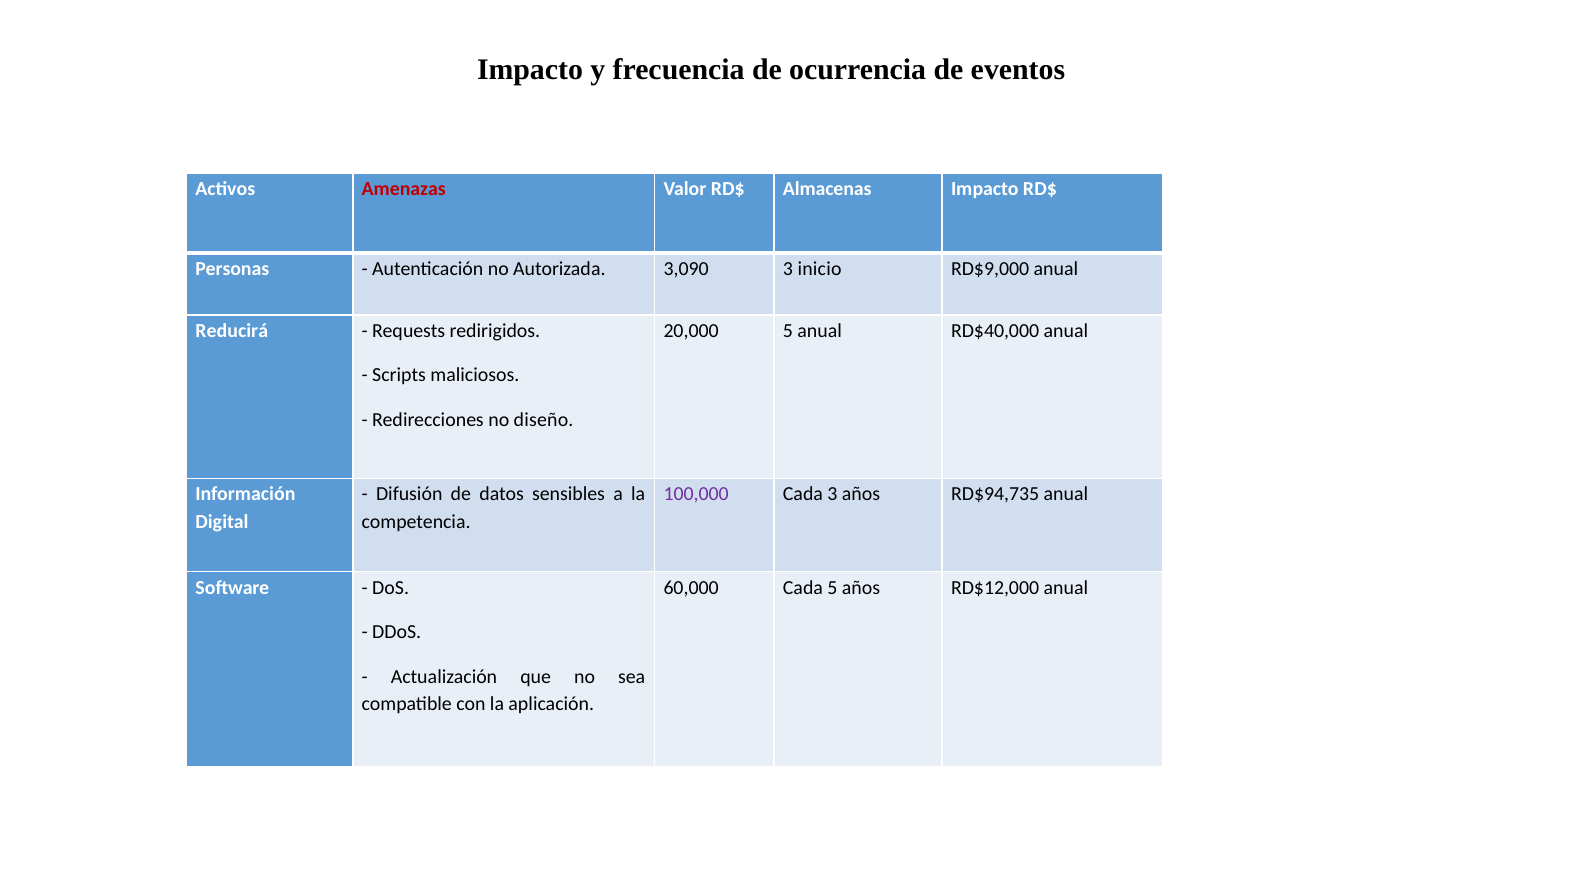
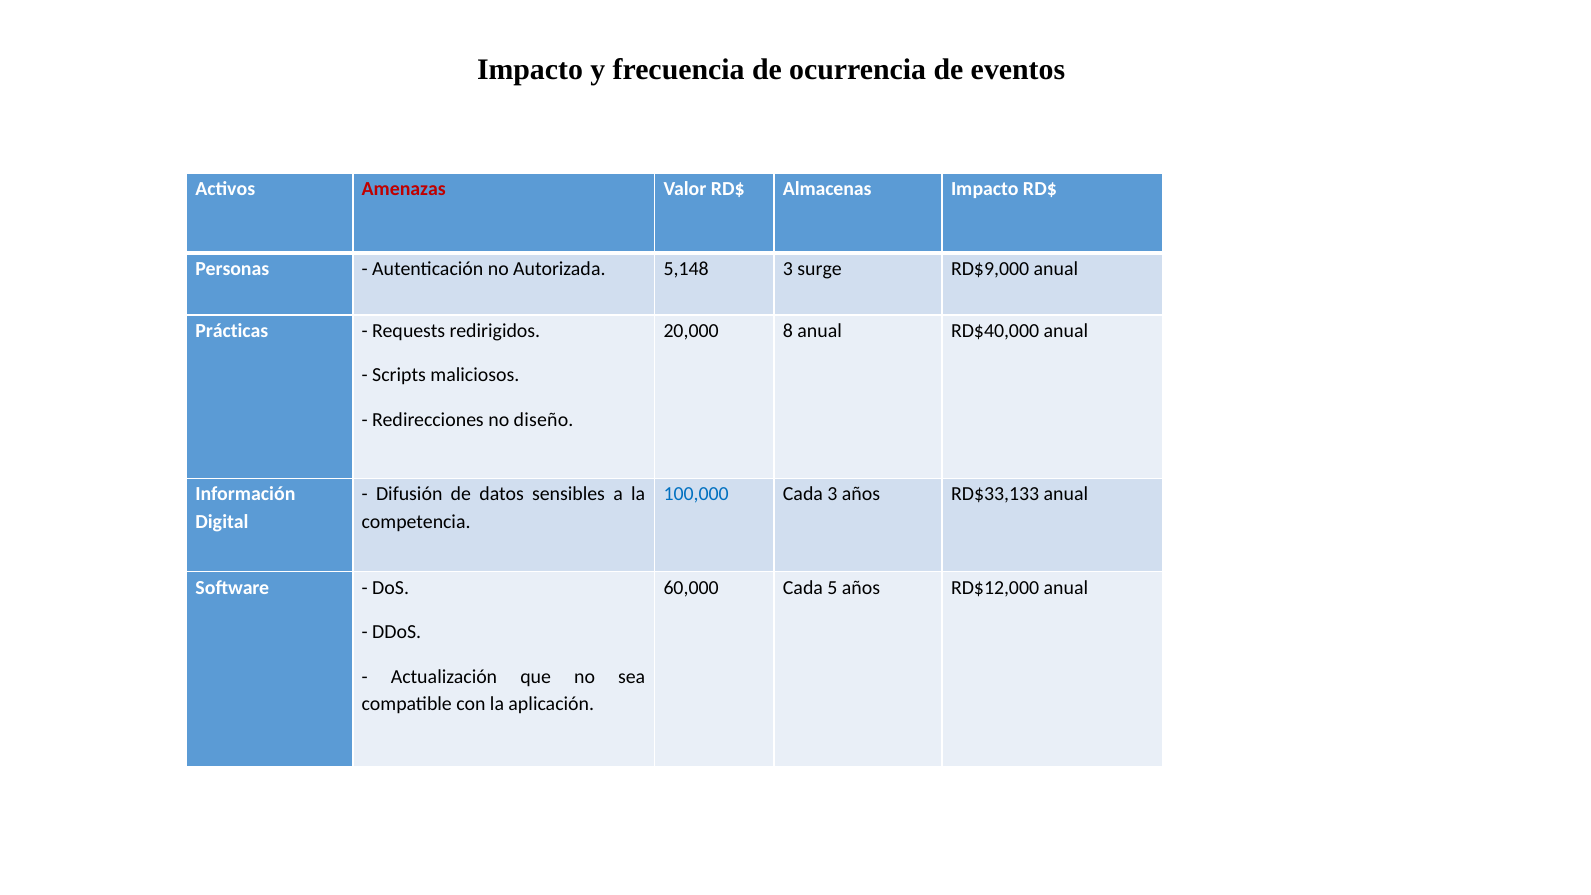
3,090: 3,090 -> 5,148 (686, 269)
inicio: inicio -> surge (820, 269)
Reducirá: Reducirá -> Prácticas (232, 331)
20,000 5: 5 -> 8 (788, 331)
100,000 colour: purple -> blue (696, 494)
RD$94,735: RD$94,735 -> RD$33,133 (995, 494)
